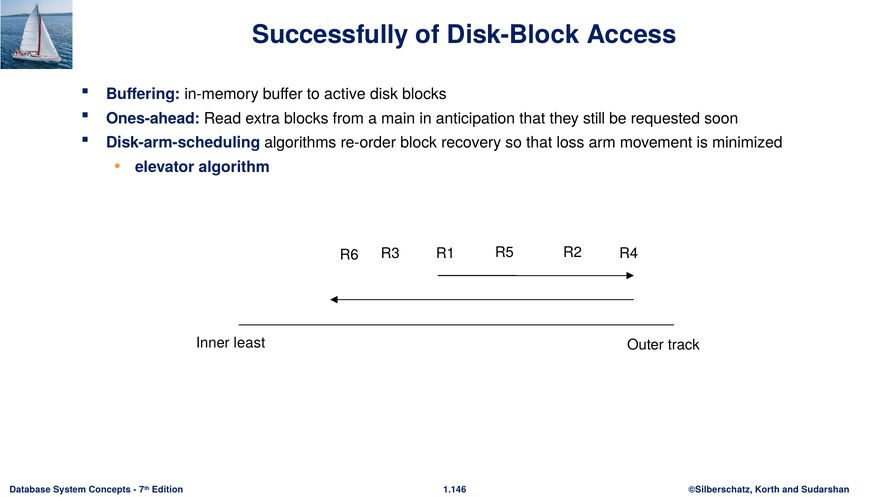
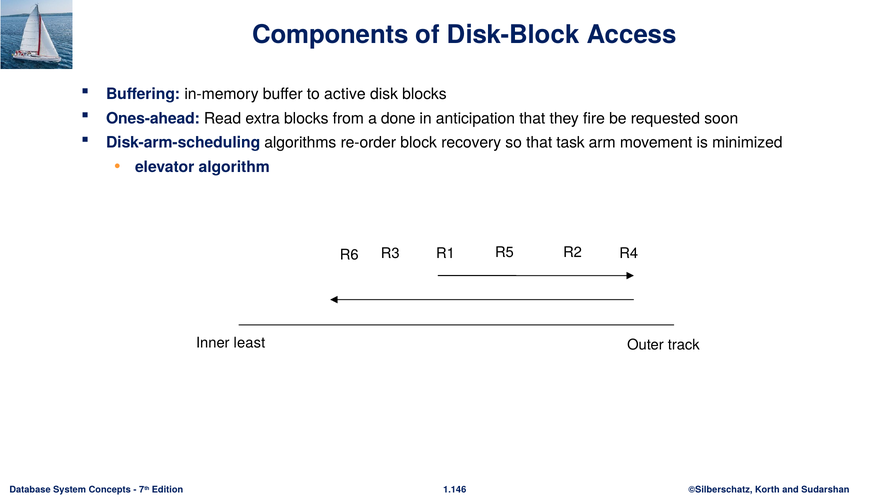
Successfully: Successfully -> Components (330, 35)
main: main -> done (398, 118)
still: still -> fire (594, 118)
loss: loss -> task (571, 143)
